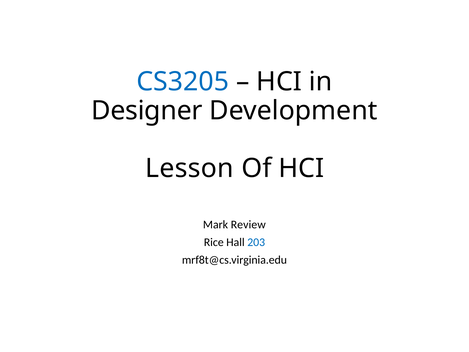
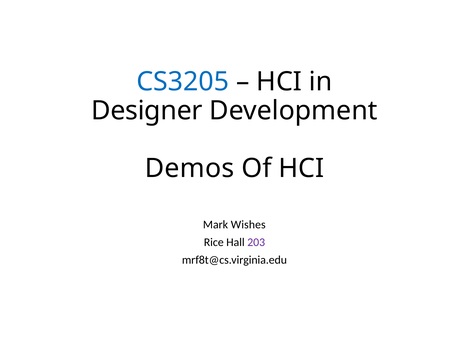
Lesson: Lesson -> Demos (189, 168)
Review: Review -> Wishes (248, 225)
203 colour: blue -> purple (256, 242)
